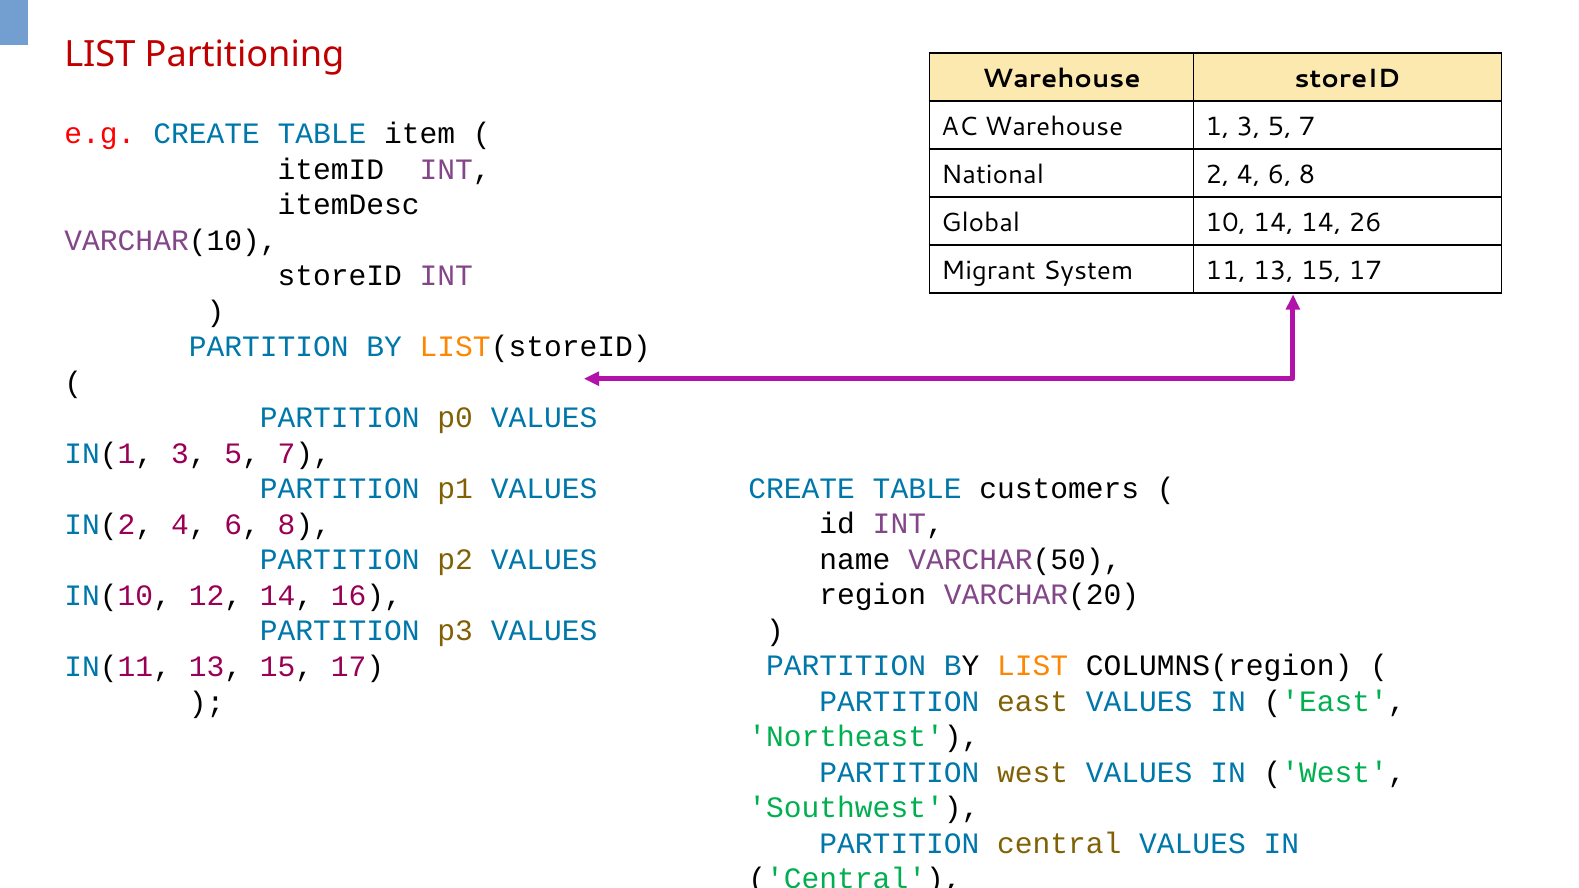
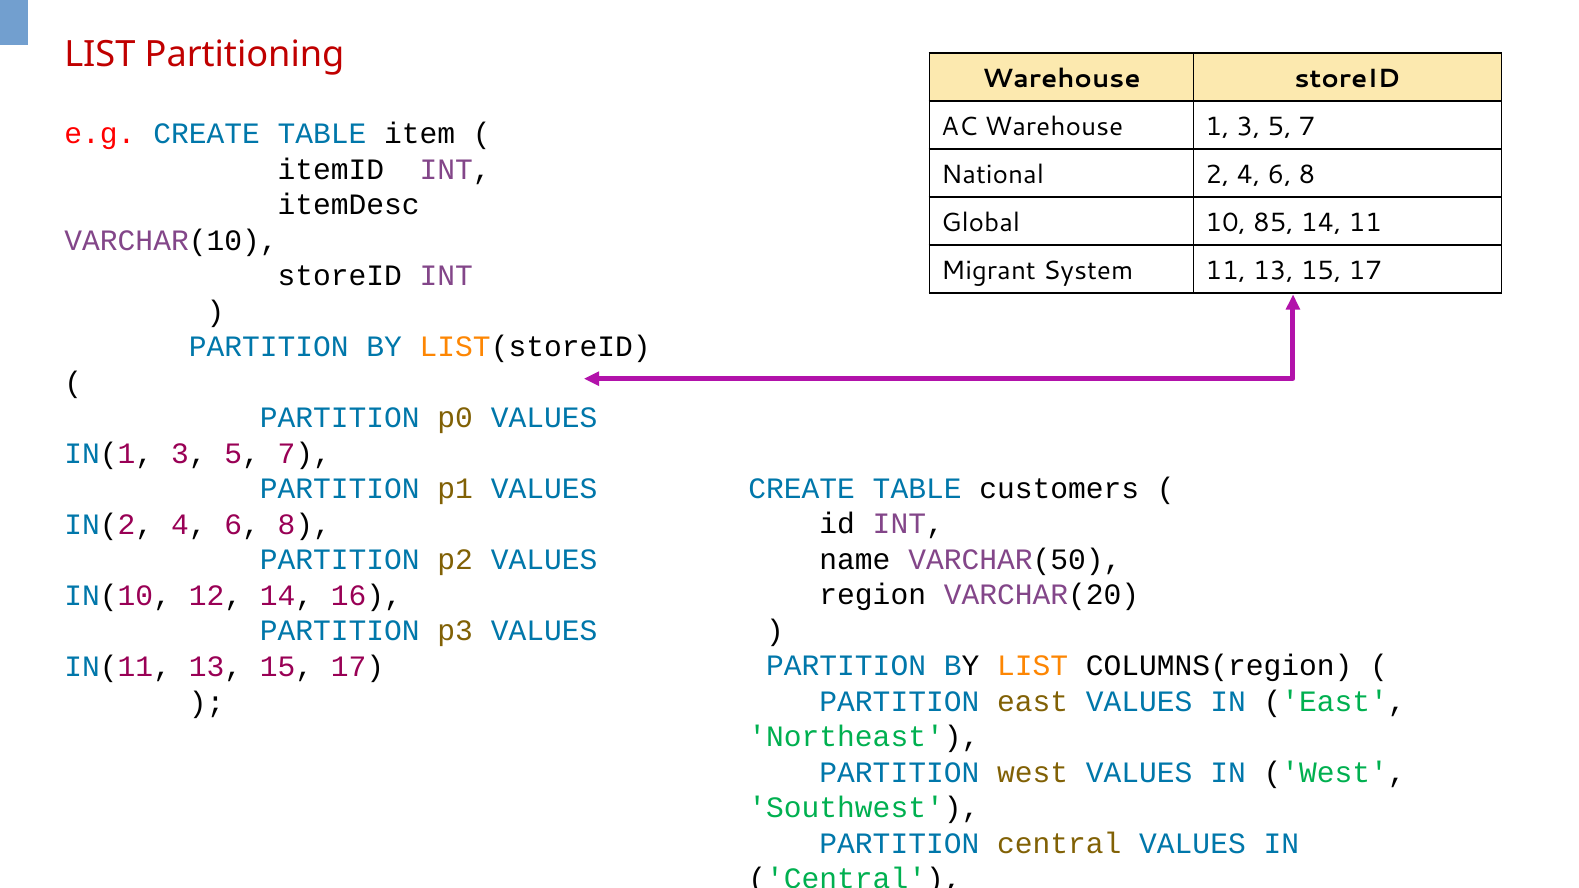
10 14: 14 -> 85 (1273, 223)
14 26: 26 -> 11 (1365, 223)
